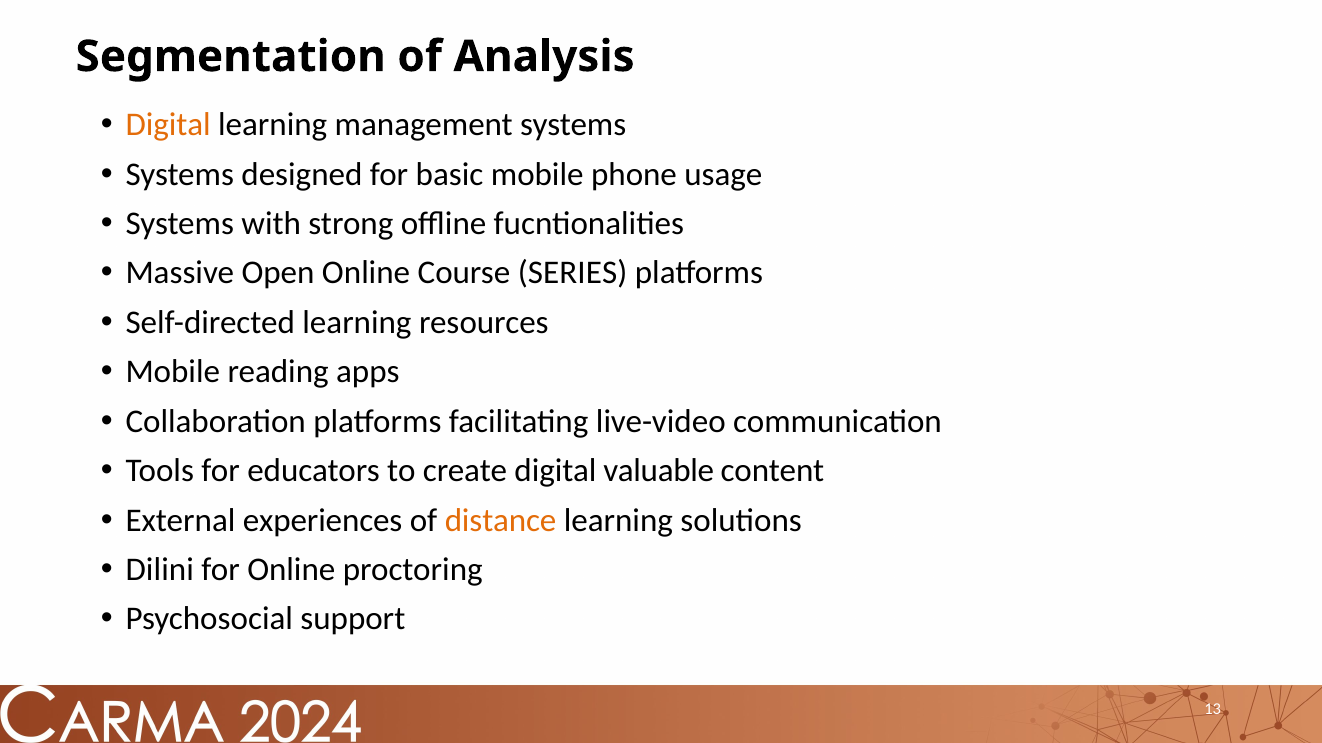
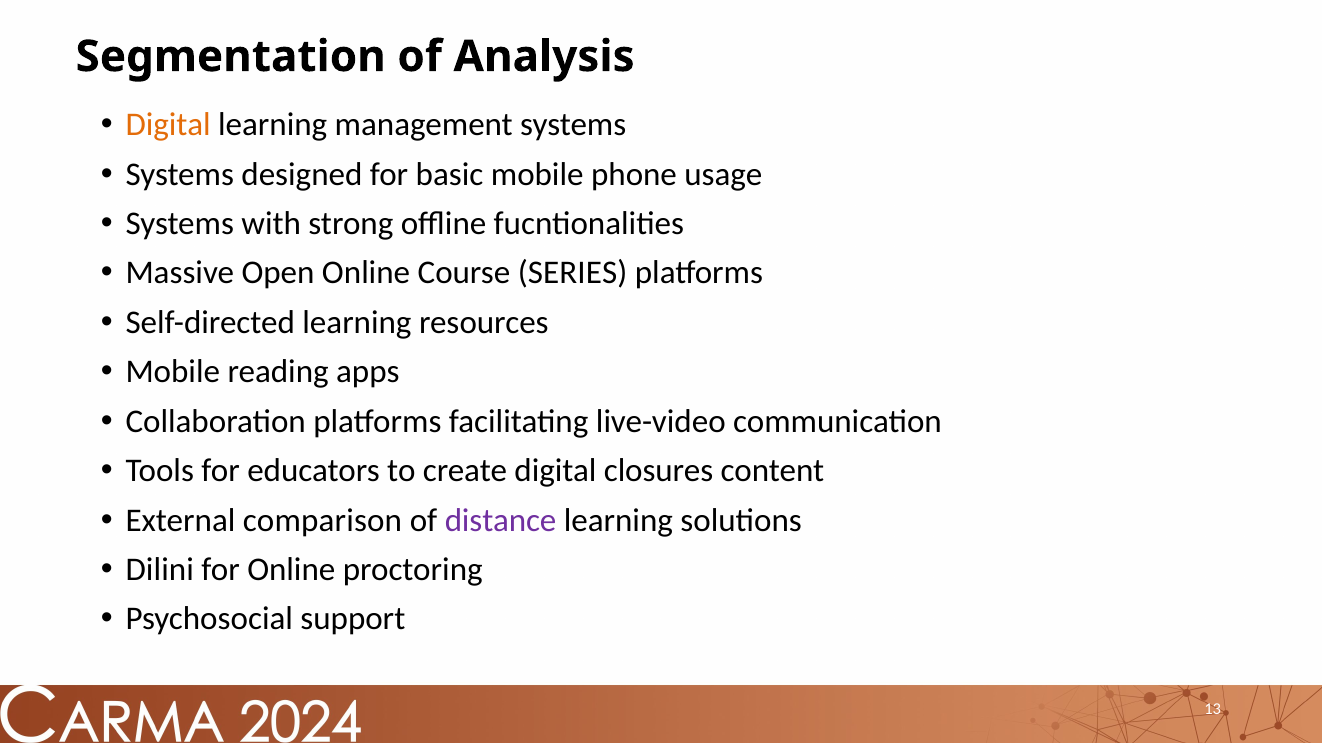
valuable: valuable -> closures (659, 471)
experiences: experiences -> comparison (322, 521)
distance colour: orange -> purple (501, 521)
